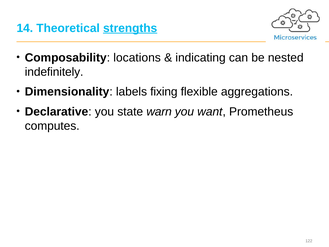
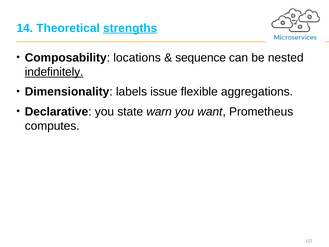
indicating: indicating -> sequence (201, 58)
indefinitely underline: none -> present (54, 72)
fixing: fixing -> issue (164, 92)
